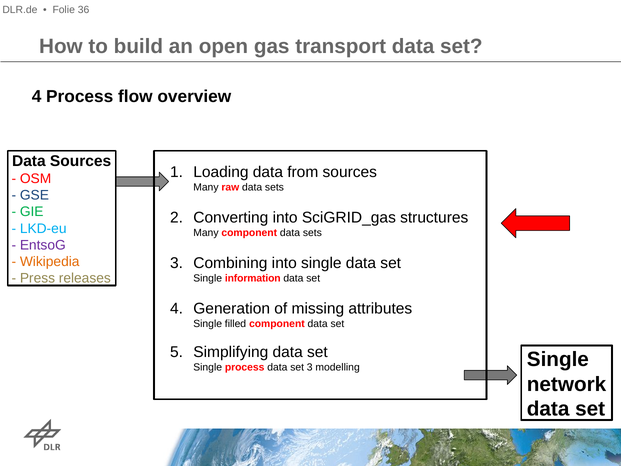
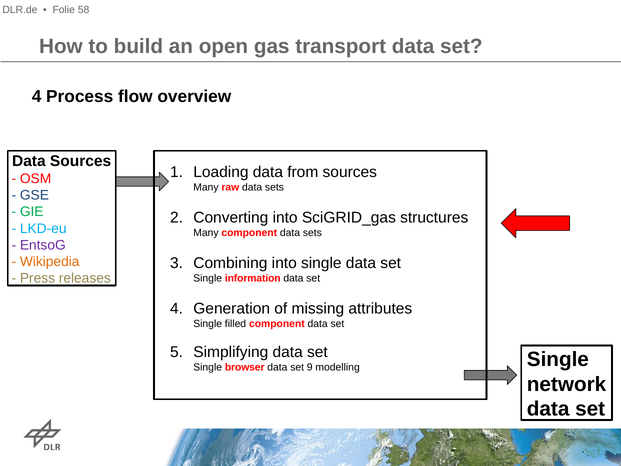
36: 36 -> 58 (84, 10)
Single process: process -> browser (245, 367)
set 3: 3 -> 9 (310, 367)
